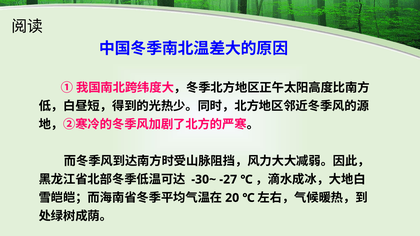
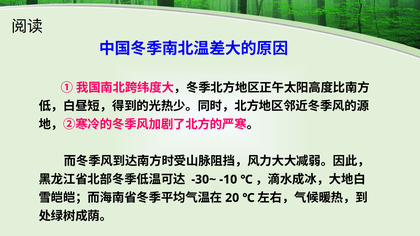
-27: -27 -> -10 (228, 180)
